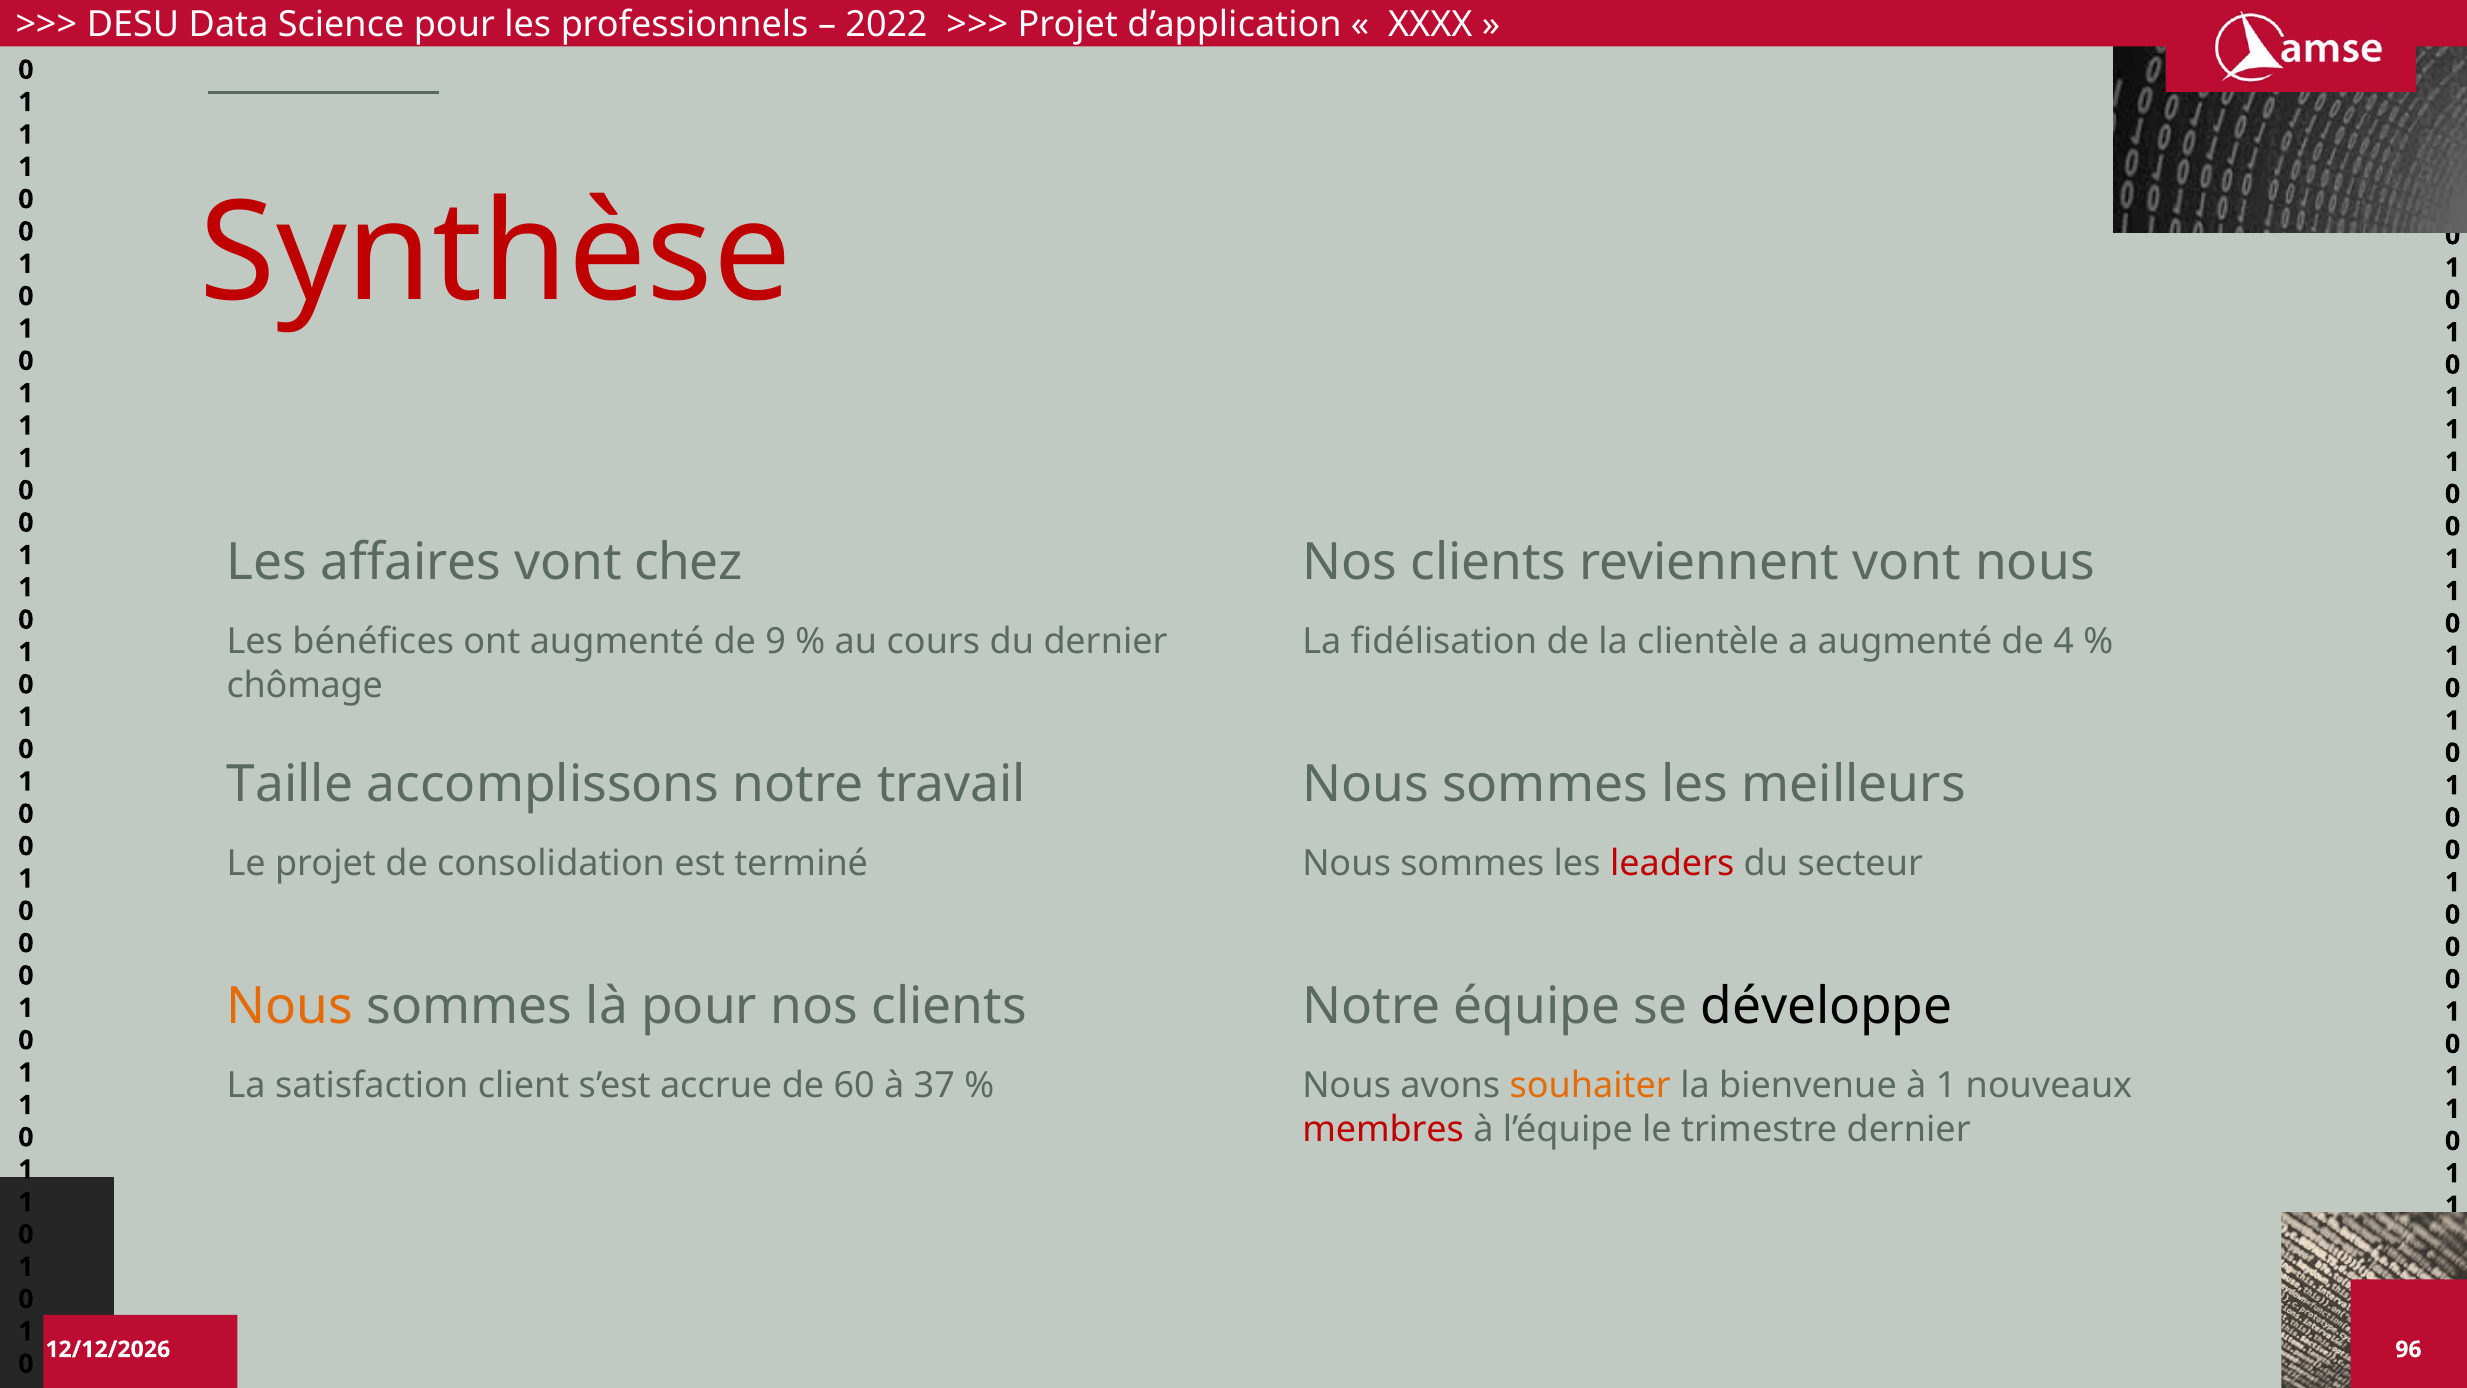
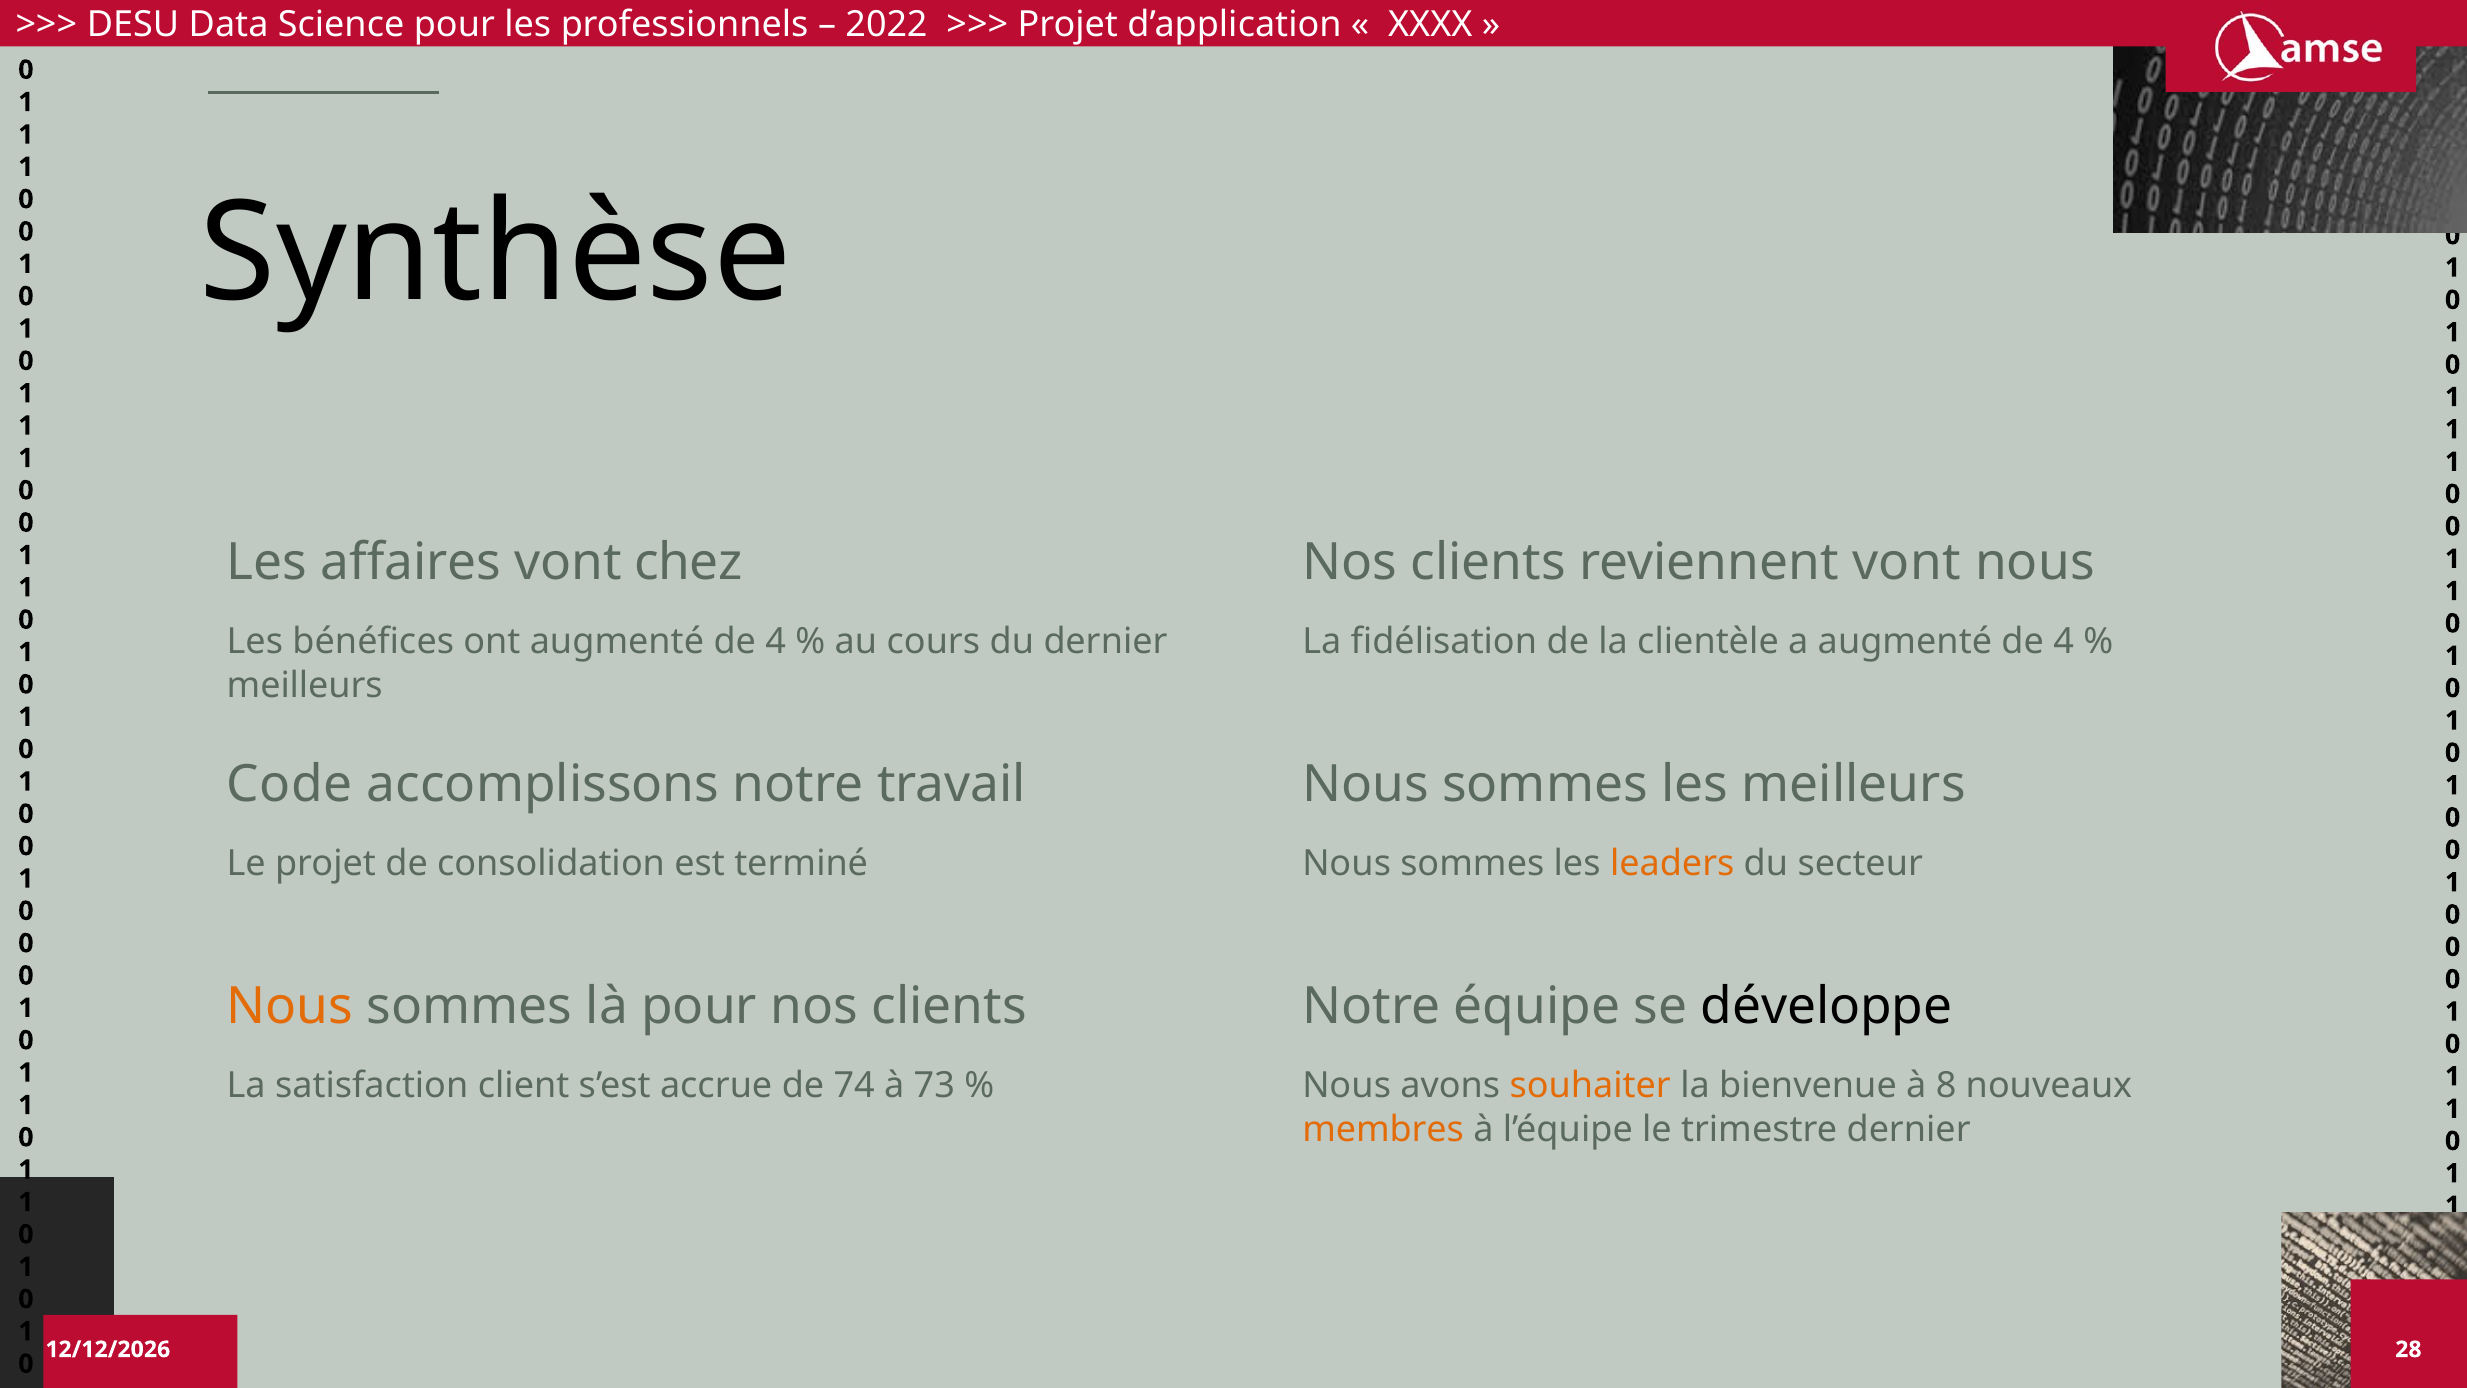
Synthèse colour: red -> black (496, 254)
ont augmenté de 9: 9 -> 4 (776, 642)
chômage: chômage -> meilleurs (305, 686)
Taille: Taille -> Code (290, 785)
leaders colour: red -> orange (1672, 864)
60: 60 -> 74 (854, 1086)
37: 37 -> 73 (934, 1086)
à 1: 1 -> 8 (1946, 1086)
membres colour: red -> orange (1383, 1130)
96: 96 -> 28 (2408, 1349)
